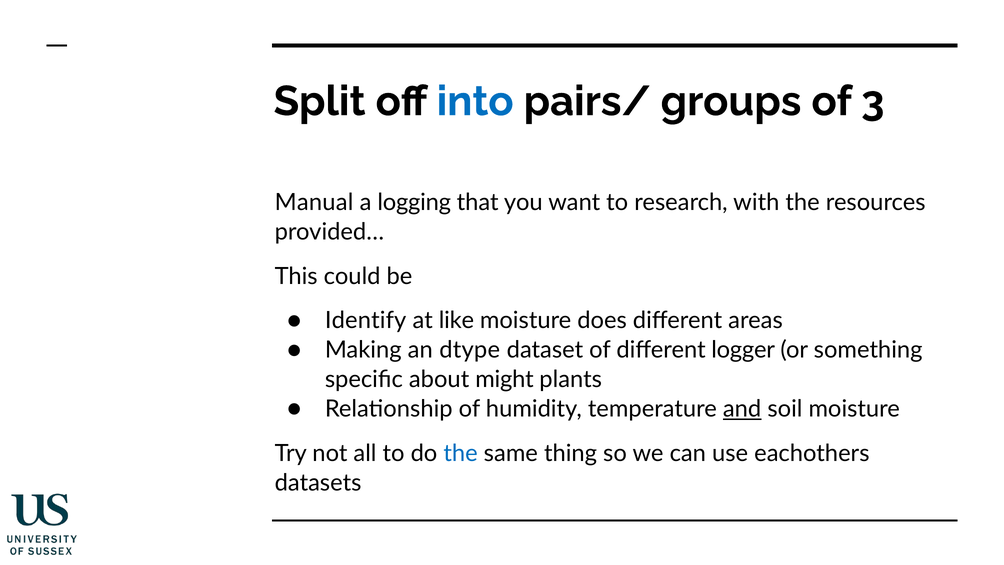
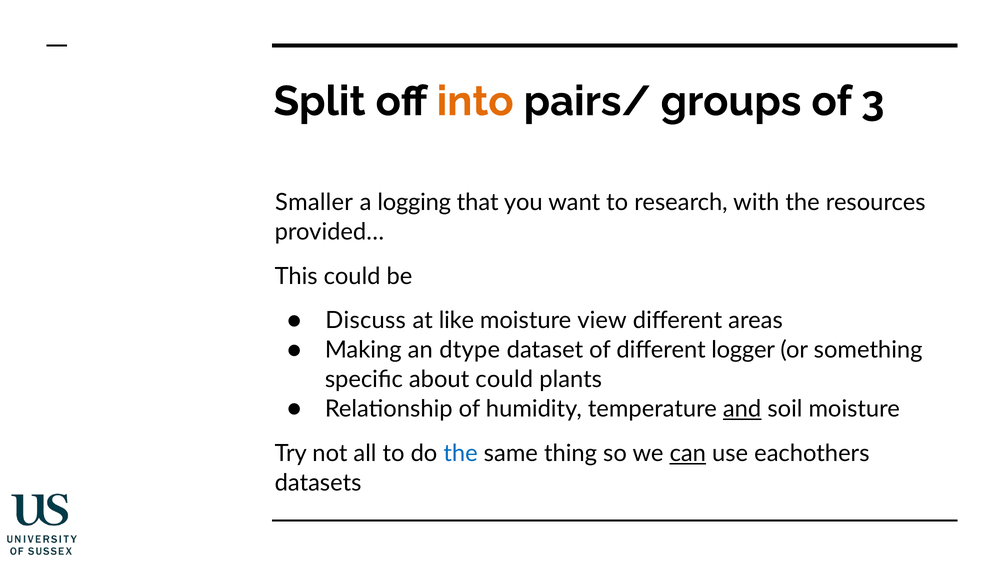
into colour: blue -> orange (475, 101)
Manual: Manual -> Smaller (314, 202)
Identify: Identify -> Discuss (366, 321)
does: does -> view (602, 321)
about might: might -> could (504, 379)
can underline: none -> present (688, 453)
